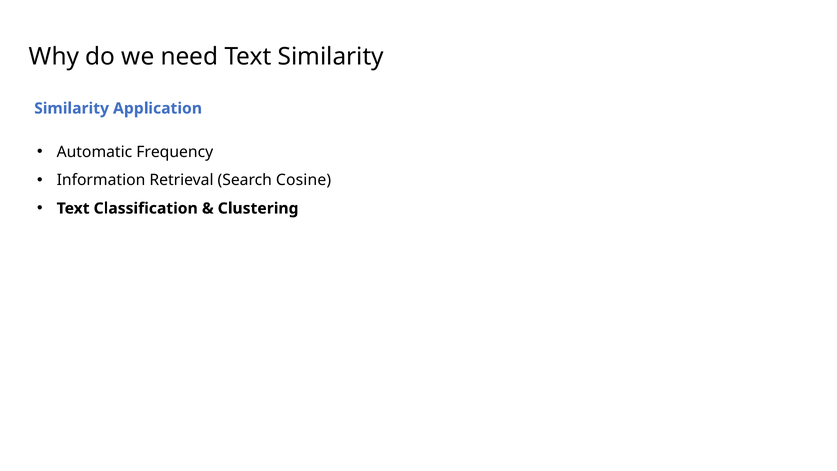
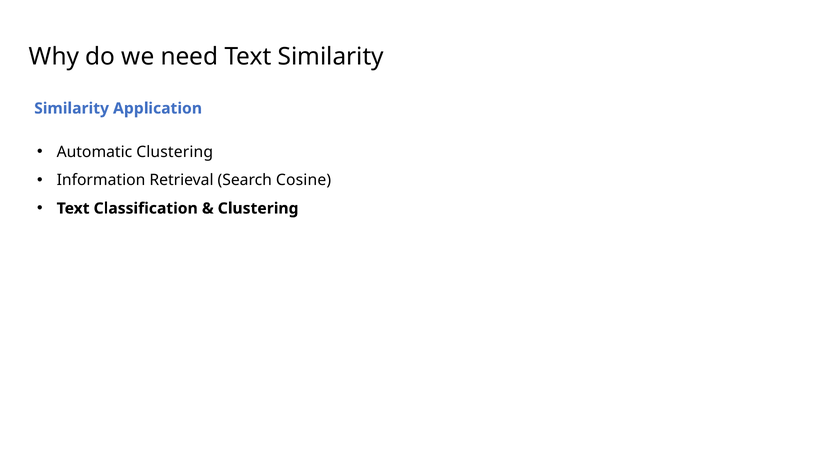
Automatic Frequency: Frequency -> Clustering (175, 152)
